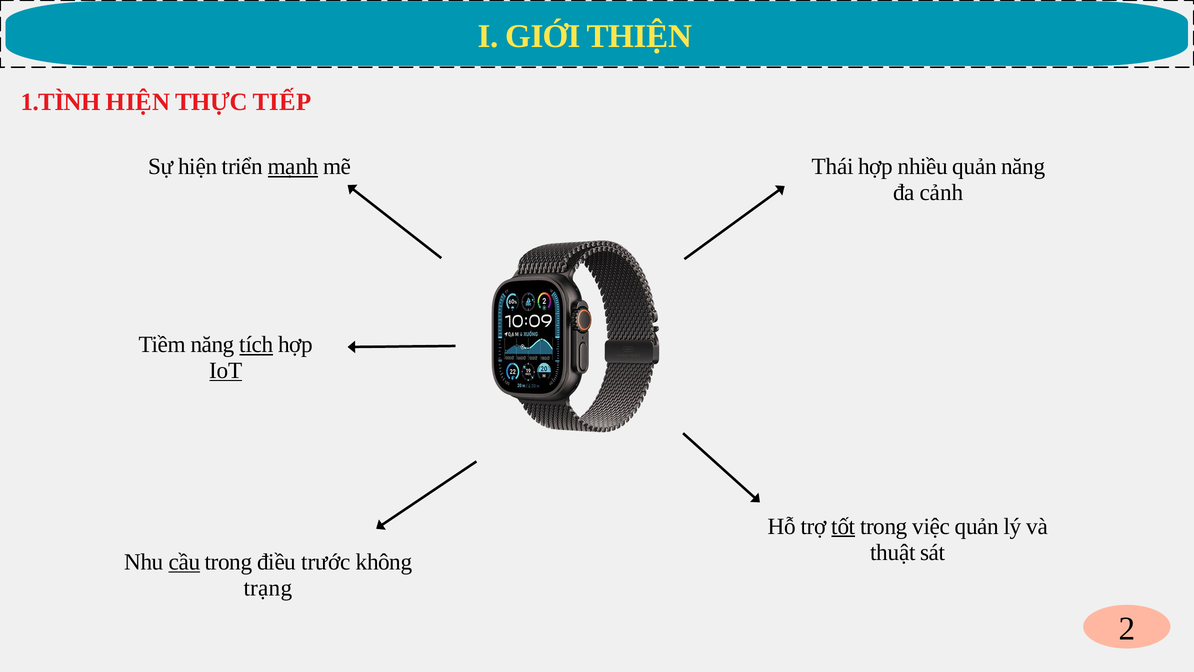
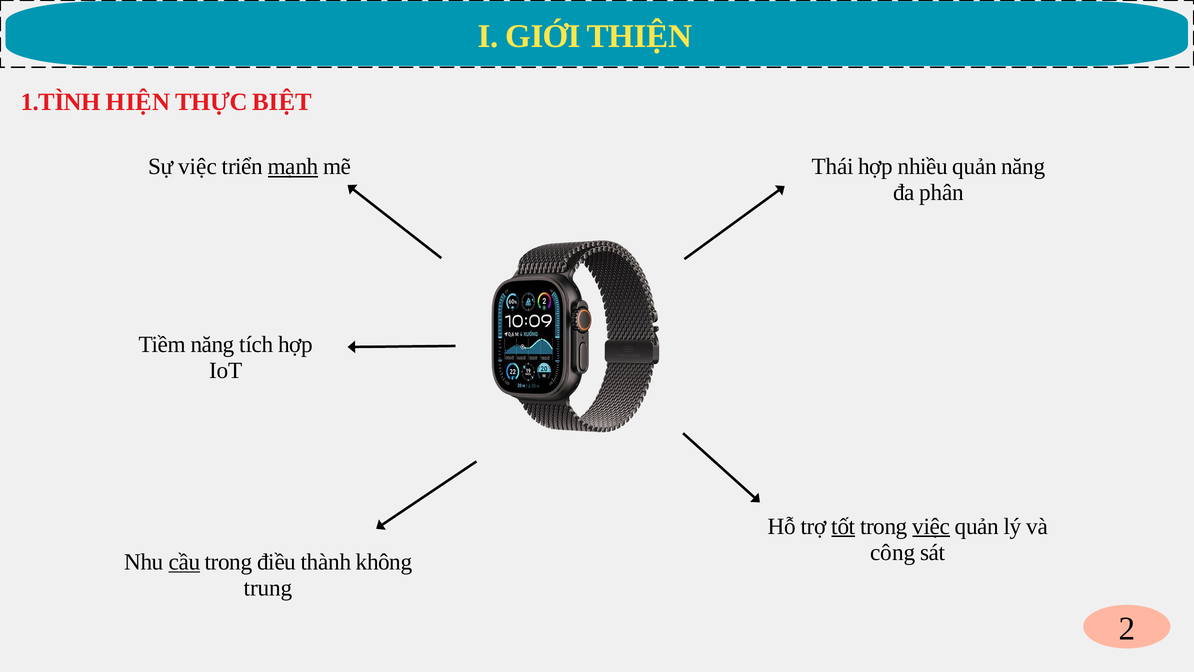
TIẾP: TIẾP -> BIỆT (282, 102)
Sự hiện: hiện -> việc (198, 167)
cảnh: cảnh -> phân (942, 193)
tích underline: present -> none (256, 344)
IoT underline: present -> none (226, 370)
việc underline: none -> present (931, 526)
thuật: thuật -> công (893, 552)
trước: trước -> thành (326, 562)
trạng: trạng -> trung (268, 588)
